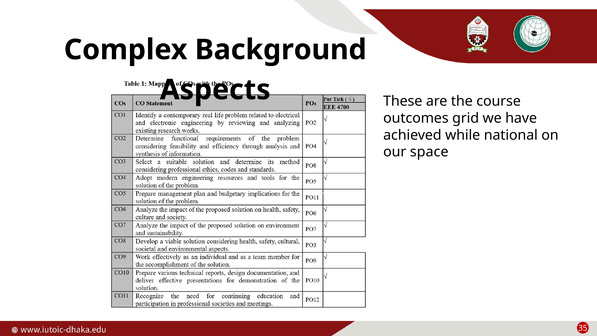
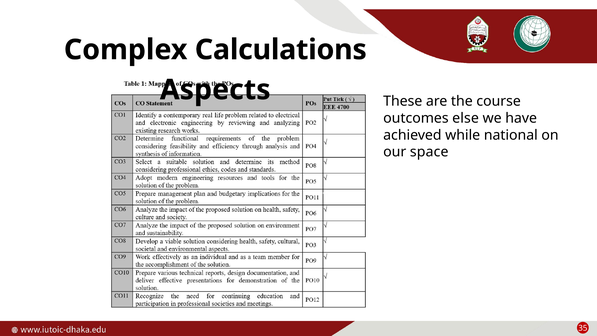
Background: Background -> Calculations (281, 50)
grid: grid -> else (466, 118)
